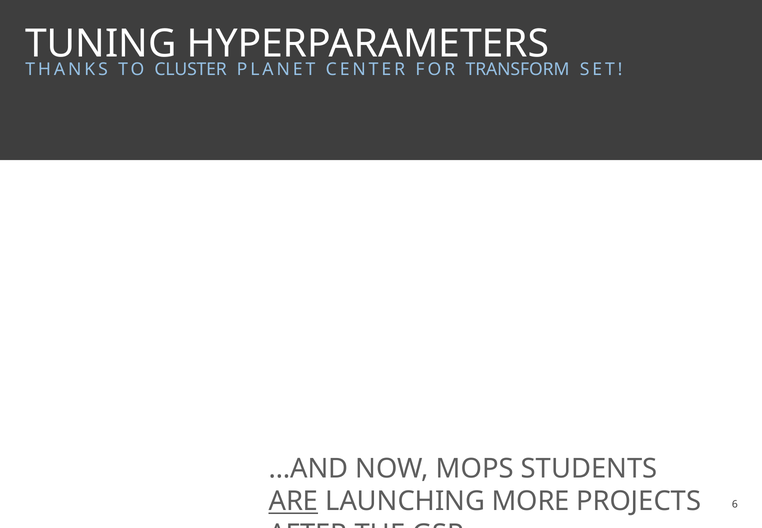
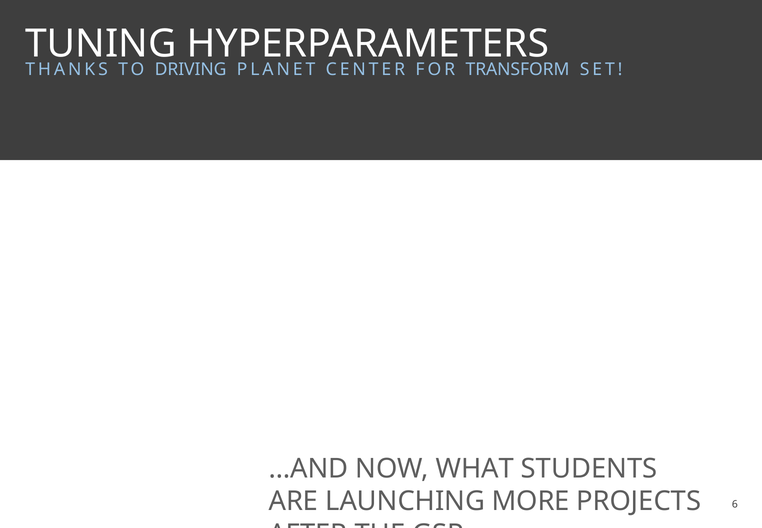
CLUSTER: CLUSTER -> DRIVING (191, 69)
MOPS: MOPS -> WHAT (475, 468)
ARE underline: present -> none (293, 501)
